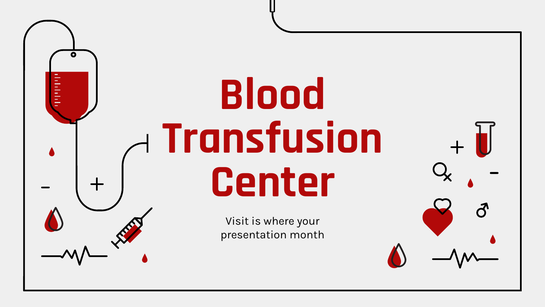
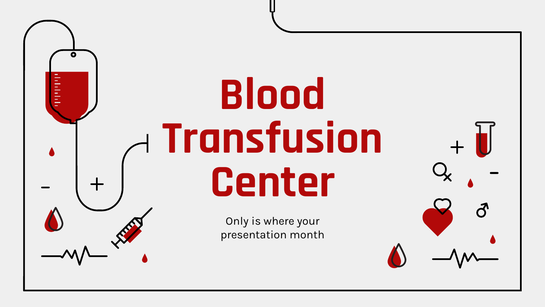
Visit: Visit -> Only (237, 221)
